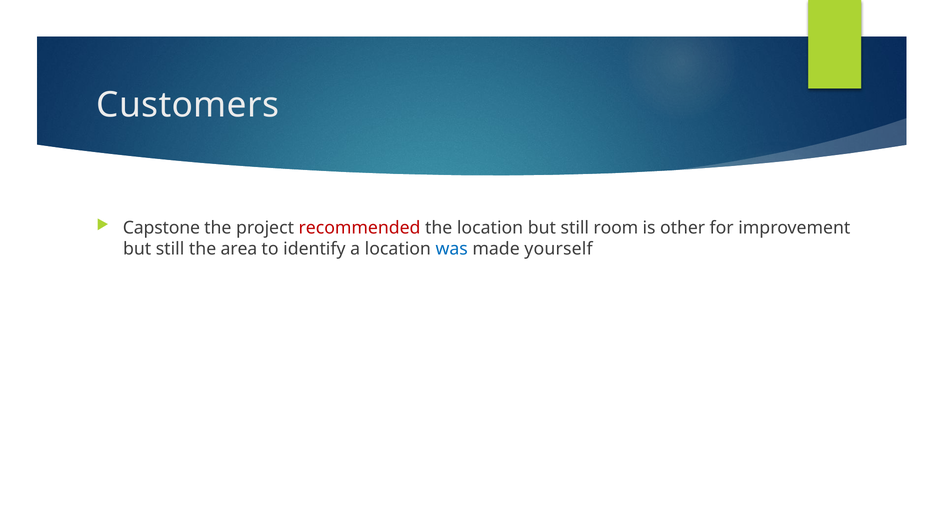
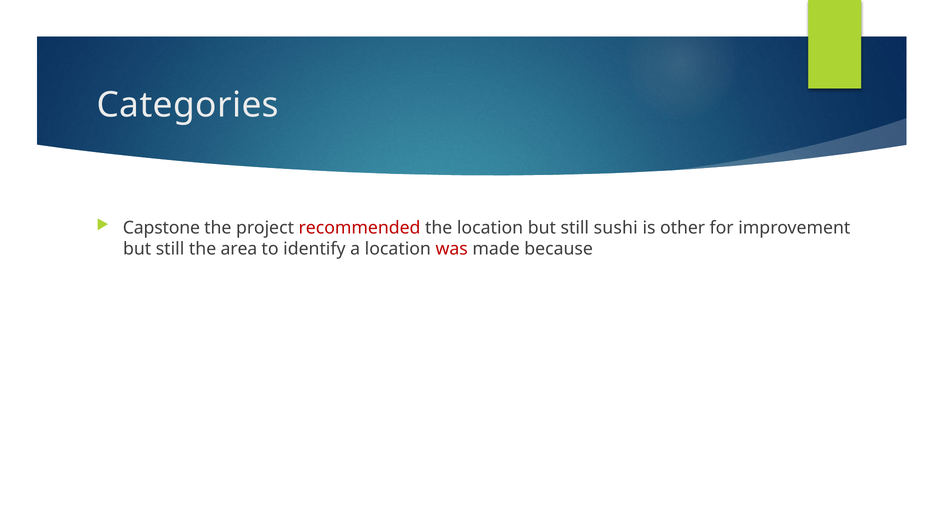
Customers: Customers -> Categories (188, 105)
room: room -> sushi (616, 228)
was colour: blue -> red (452, 249)
yourself: yourself -> because (559, 249)
